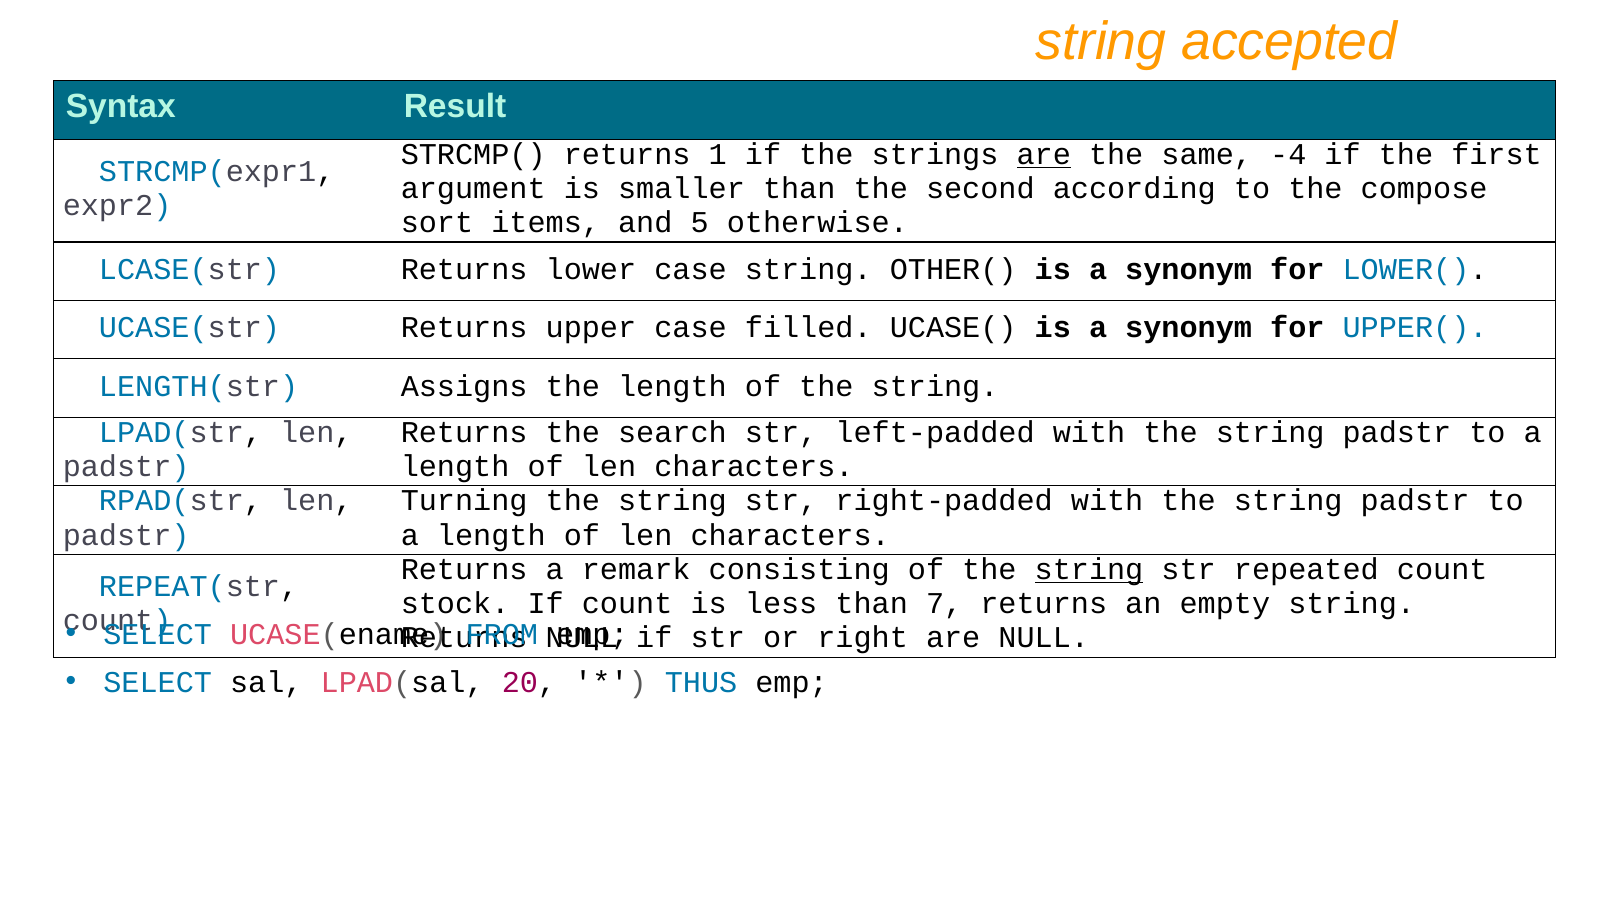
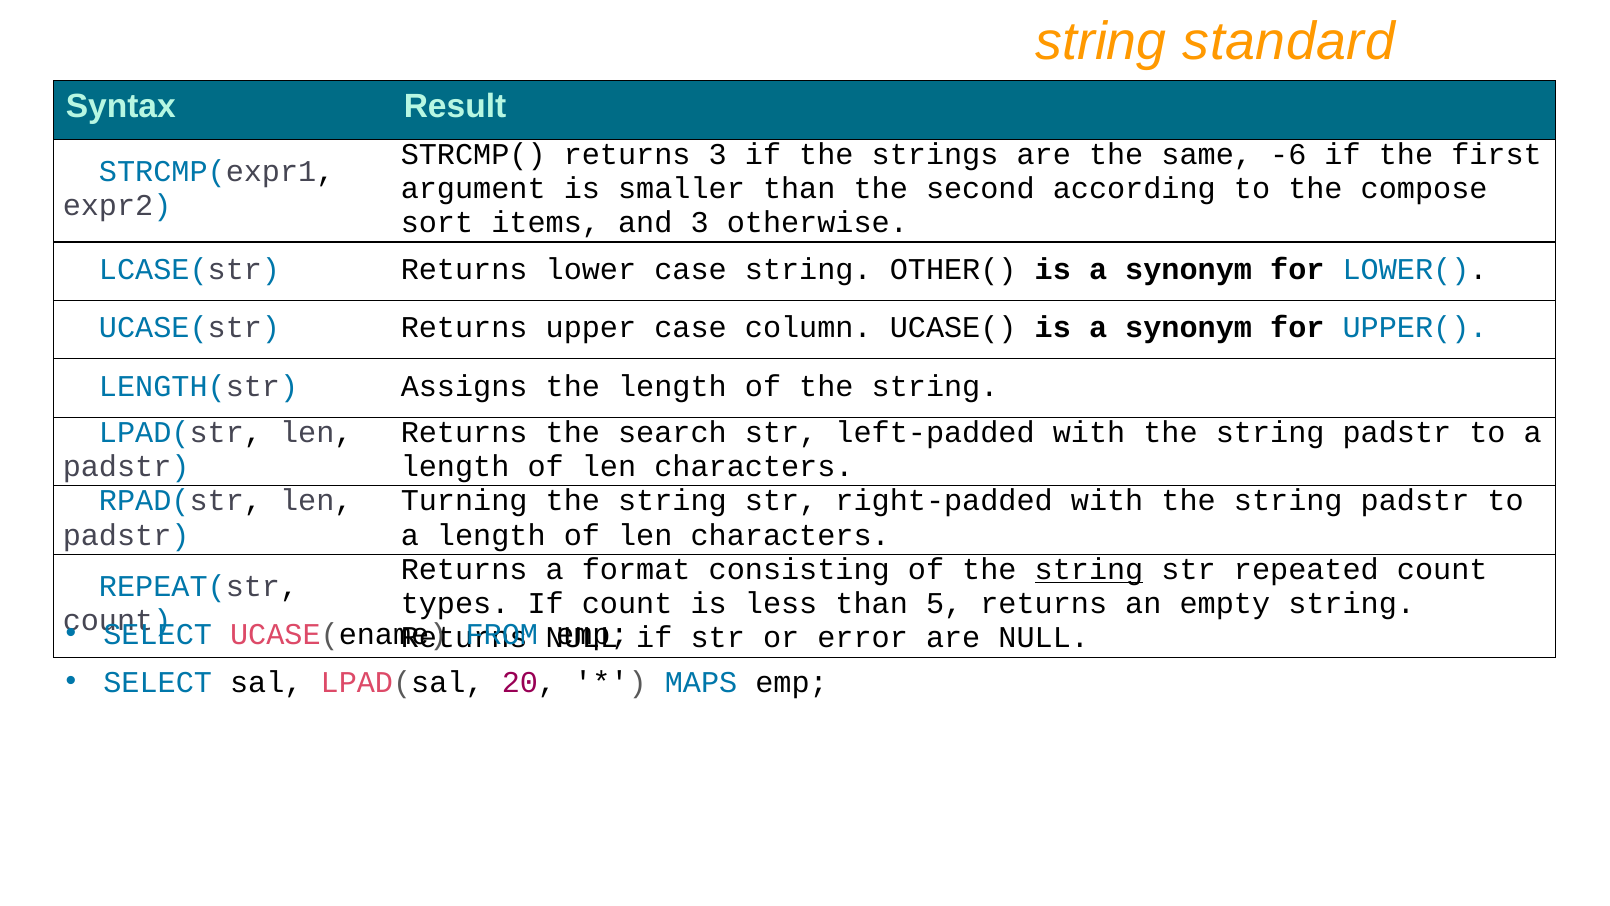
accepted: accepted -> standard (1289, 42)
returns 1: 1 -> 3 (718, 154)
are underline: present -> none (1044, 154)
-4: -4 -> -6 (1288, 154)
and 5: 5 -> 3 (700, 223)
filled: filled -> column (808, 328)
remark: remark -> format (636, 569)
stock: stock -> types (455, 603)
7: 7 -> 5 (944, 603)
right: right -> error (863, 638)
THUS: THUS -> MAPS (701, 682)
